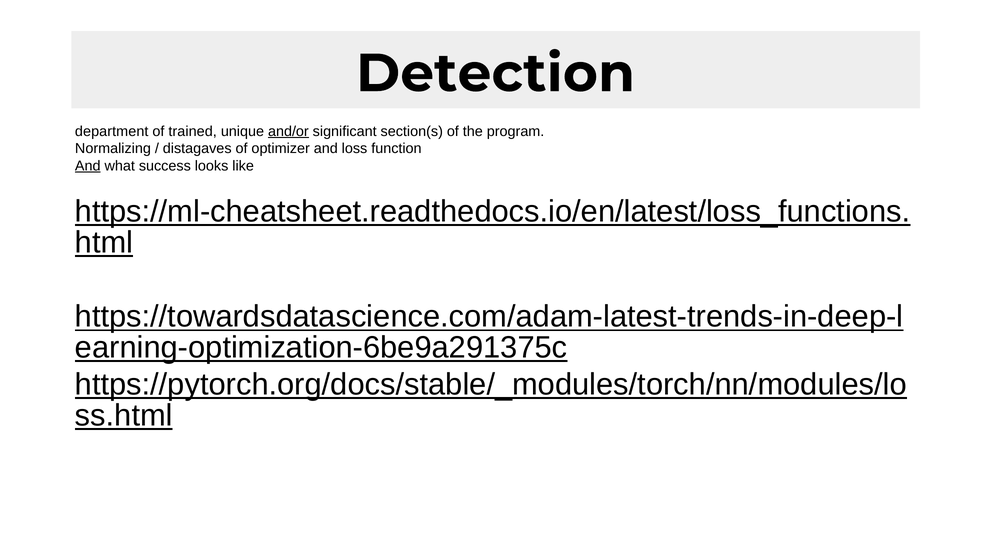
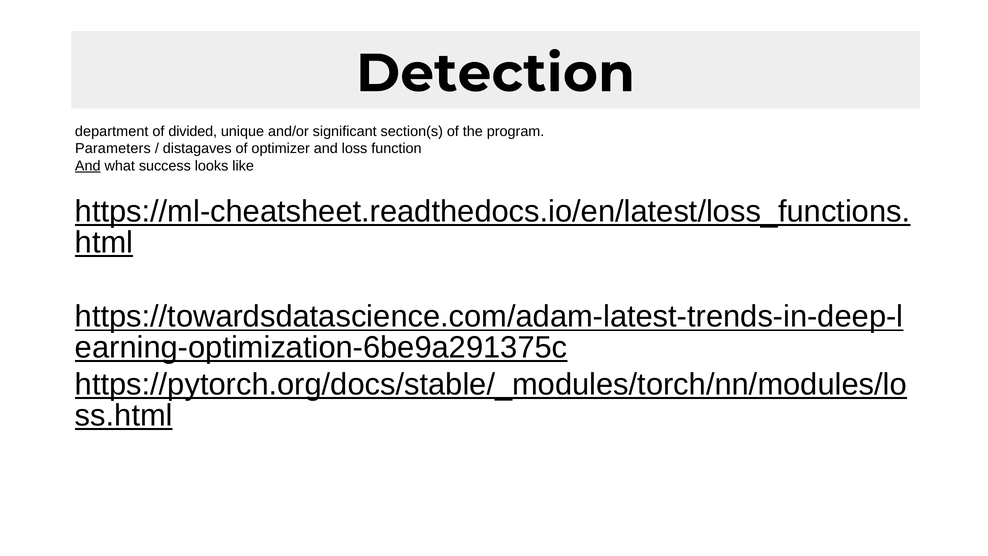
trained: trained -> divided (193, 131)
and/or underline: present -> none (288, 131)
Normalizing: Normalizing -> Parameters (113, 149)
